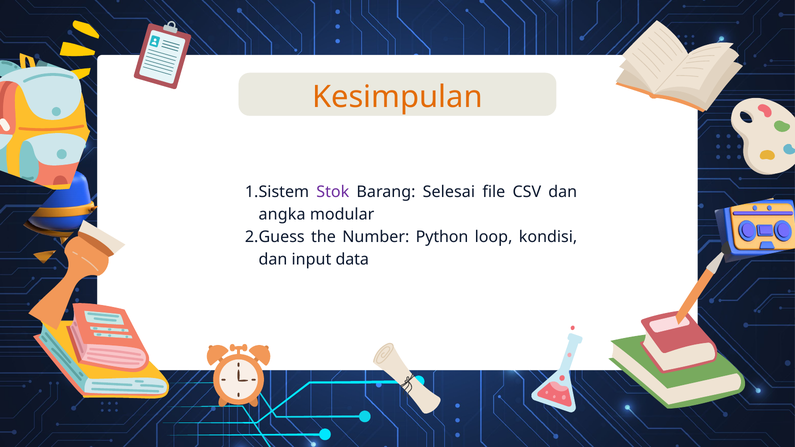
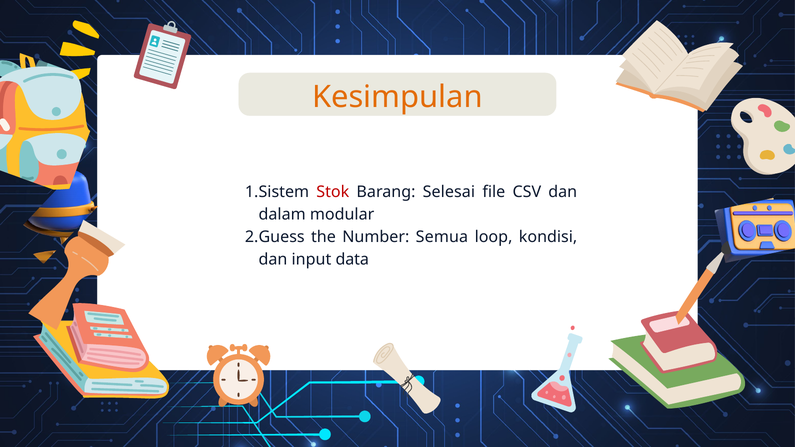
Stok colour: purple -> red (333, 192)
angka: angka -> dalam (282, 214)
Python: Python -> Semua (442, 237)
